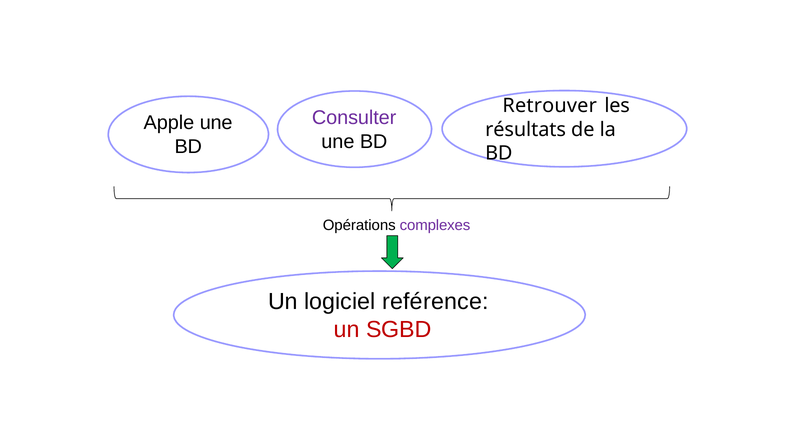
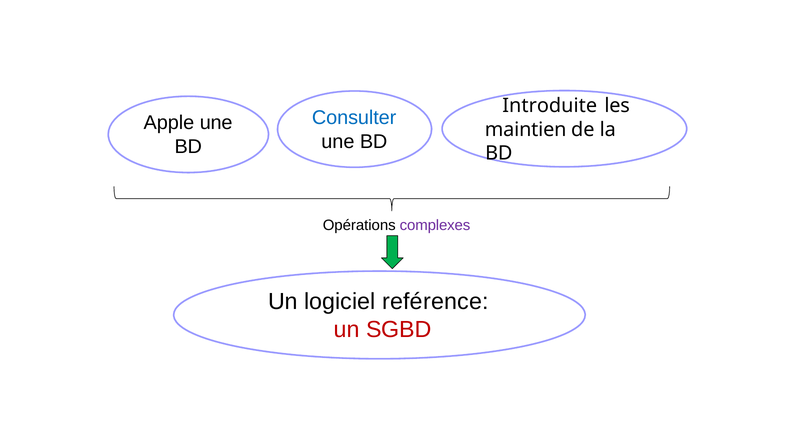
Retrouver: Retrouver -> Introduite (550, 106)
Consulter colour: purple -> blue (354, 118)
résultats: résultats -> maintien (526, 130)
